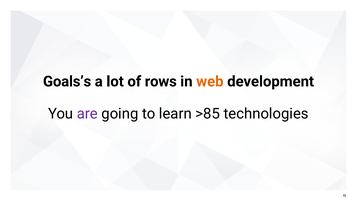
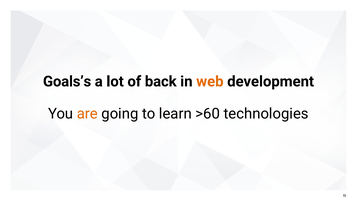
rows: rows -> back (161, 81)
are colour: purple -> orange (87, 114)
>85: >85 -> >60 (208, 114)
